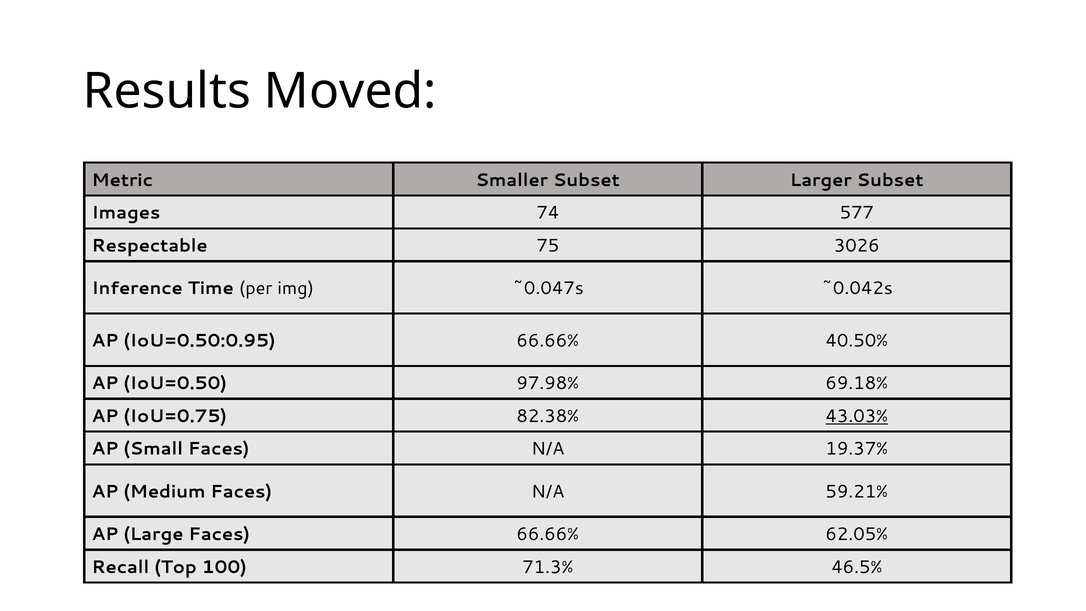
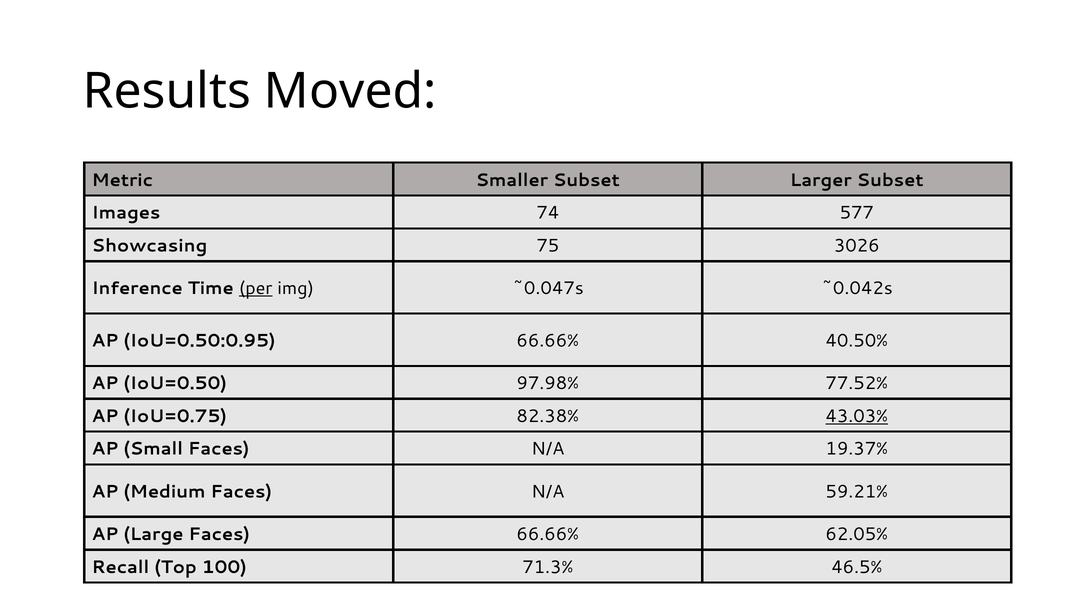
Respectable: Respectable -> Showcasing (150, 246)
per underline: none -> present (256, 288)
69.18%: 69.18% -> 77.52% (857, 383)
